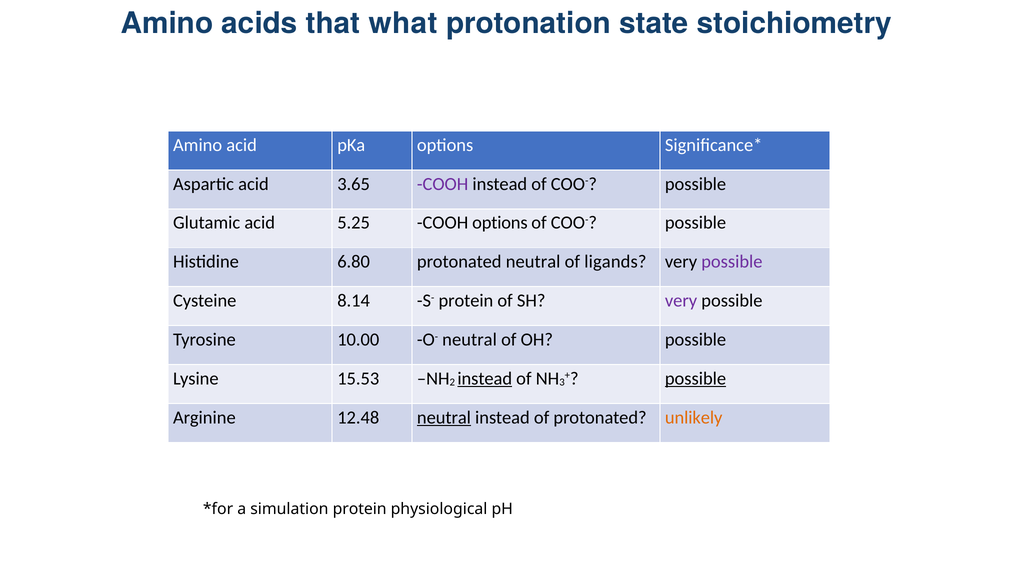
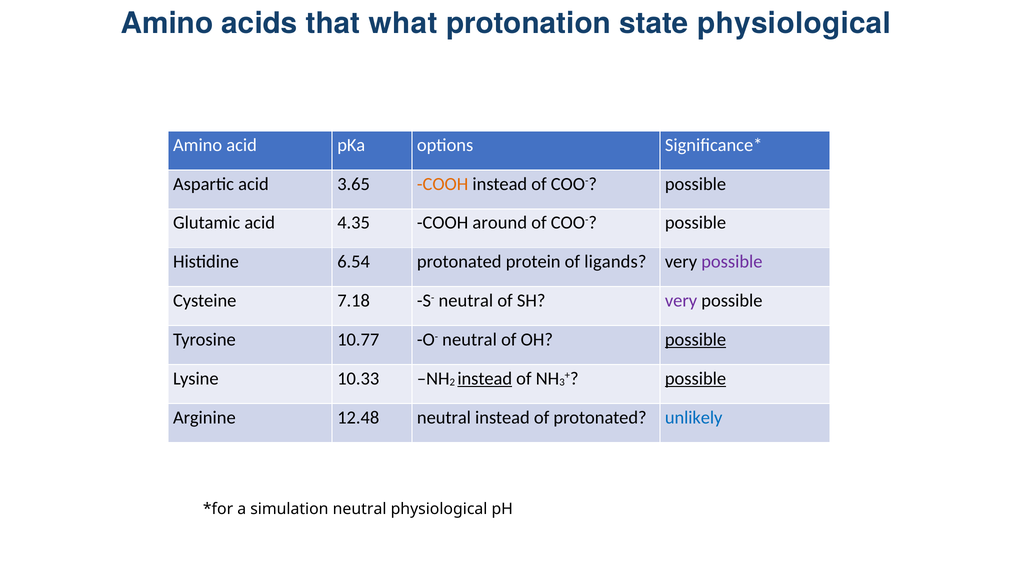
state stoichiometry: stoichiometry -> physiological (794, 23)
COOH colour: purple -> orange (443, 184)
5.25: 5.25 -> 4.35 (354, 223)
COOH options: options -> around (500, 223)
6.80: 6.80 -> 6.54 (354, 262)
protonated neutral: neutral -> protein (533, 262)
8.14: 8.14 -> 7.18 (354, 301)
S- protein: protein -> neutral (466, 301)
10.00: 10.00 -> 10.77 (358, 340)
possible underline: none -> present (696, 340)
15.53: 15.53 -> 10.33 (358, 378)
neutral underline: present -> none (444, 417)
unlikely colour: orange -> blue (694, 417)
simulation protein: protein -> neutral (360, 509)
